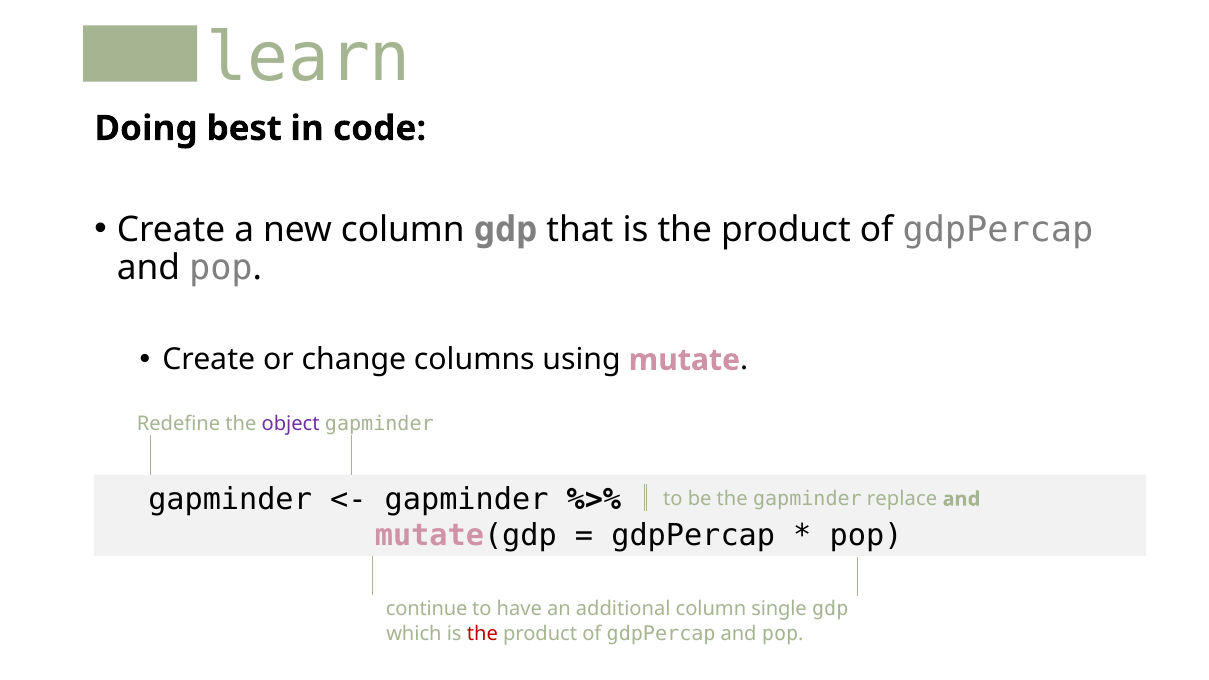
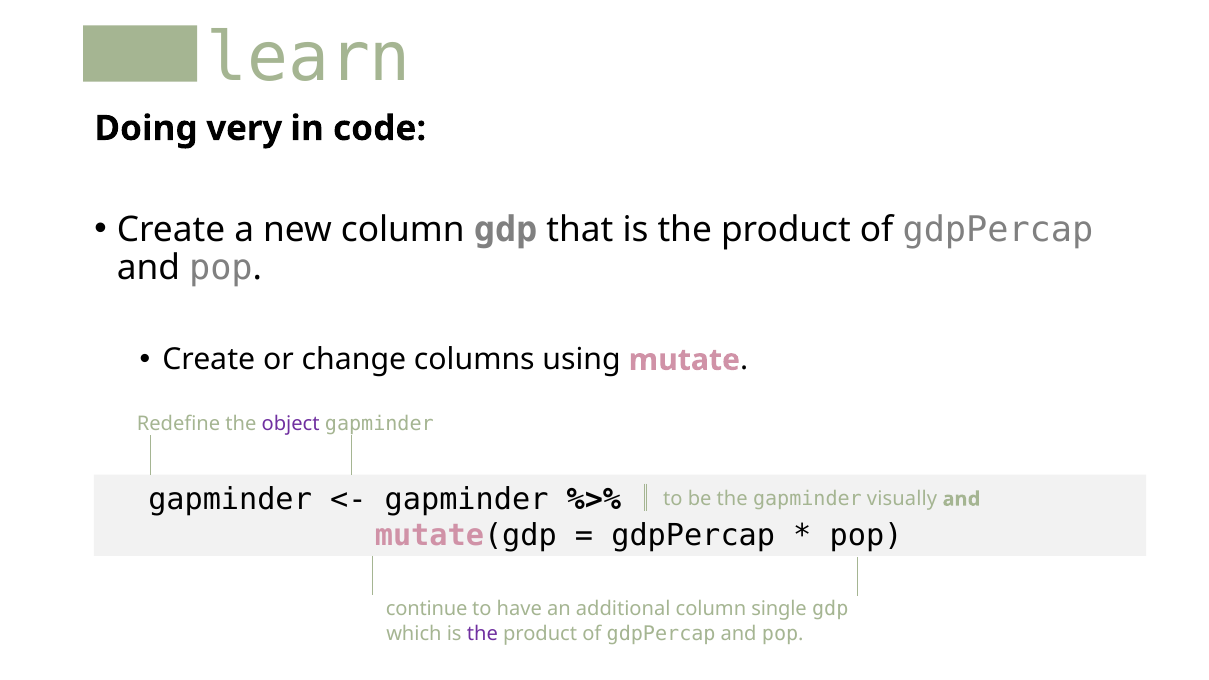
best: best -> very (244, 128)
replace: replace -> visually (902, 499)
the colour: red -> purple (482, 633)
